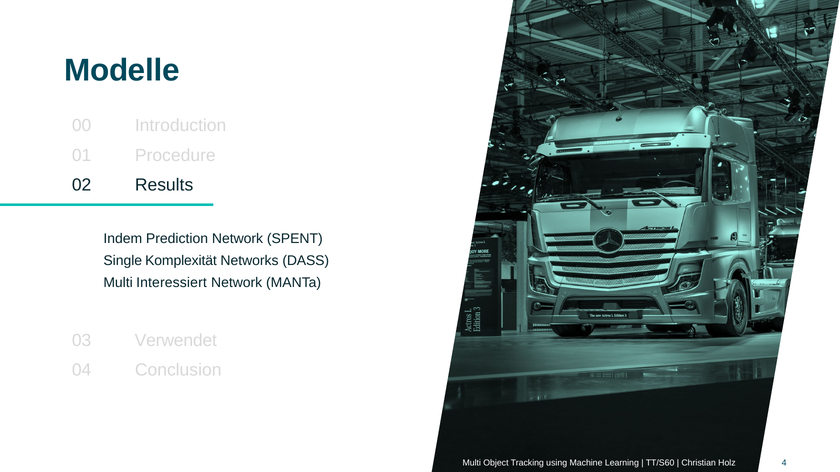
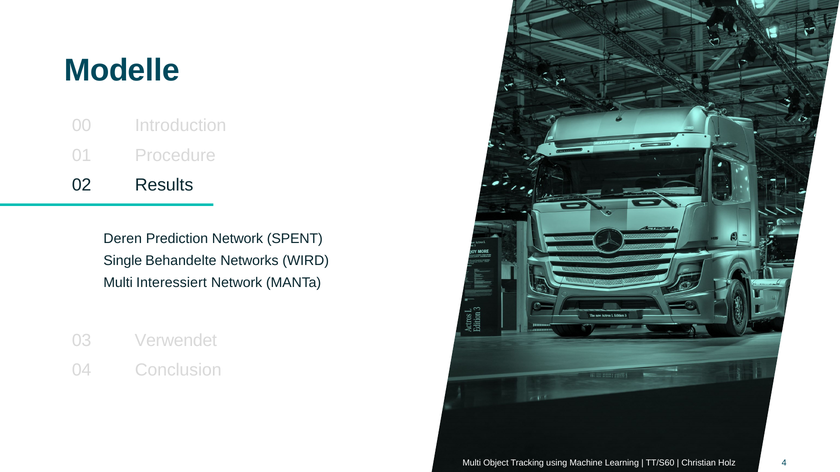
Indem: Indem -> Deren (123, 239)
Komplexität: Komplexität -> Behandelte (181, 261)
DASS: DASS -> WIRD (306, 261)
